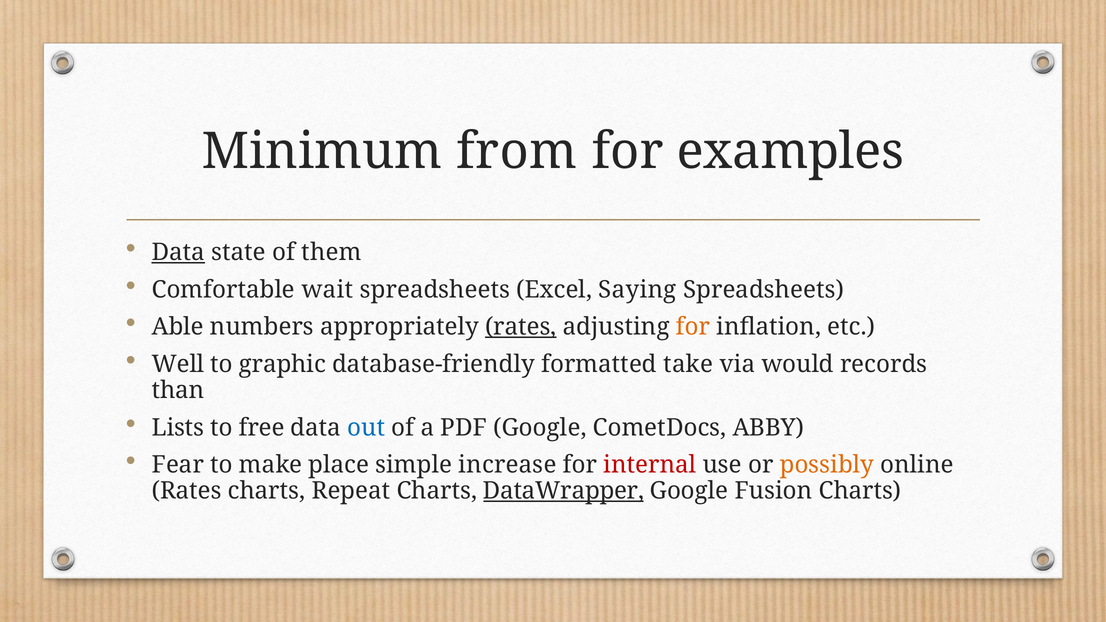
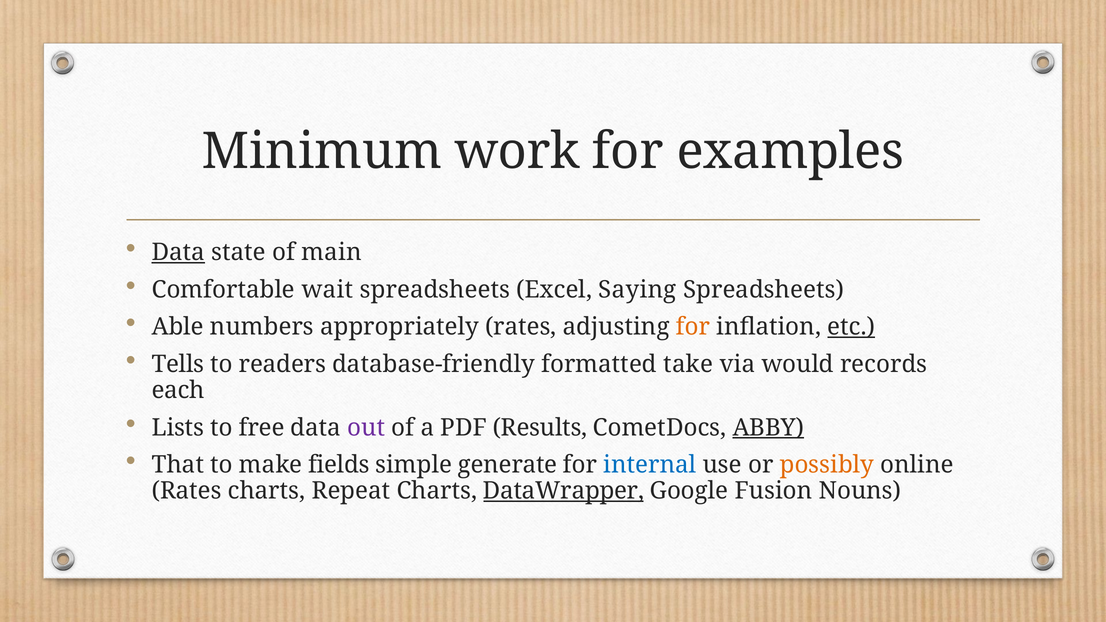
from: from -> work (517, 152)
them: them -> main (332, 252)
rates underline: present -> none (521, 327)
etc underline: none -> present (851, 327)
Well: Well -> Tells (178, 364)
graphic: graphic -> readers (283, 364)
than: than -> each (178, 390)
out colour: blue -> purple (366, 428)
PDF Google: Google -> Results (540, 428)
ABBY underline: none -> present (768, 428)
Fear: Fear -> That (178, 465)
place: place -> fields (339, 465)
increase: increase -> generate (508, 465)
internal colour: red -> blue (650, 465)
Fusion Charts: Charts -> Nouns (860, 491)
